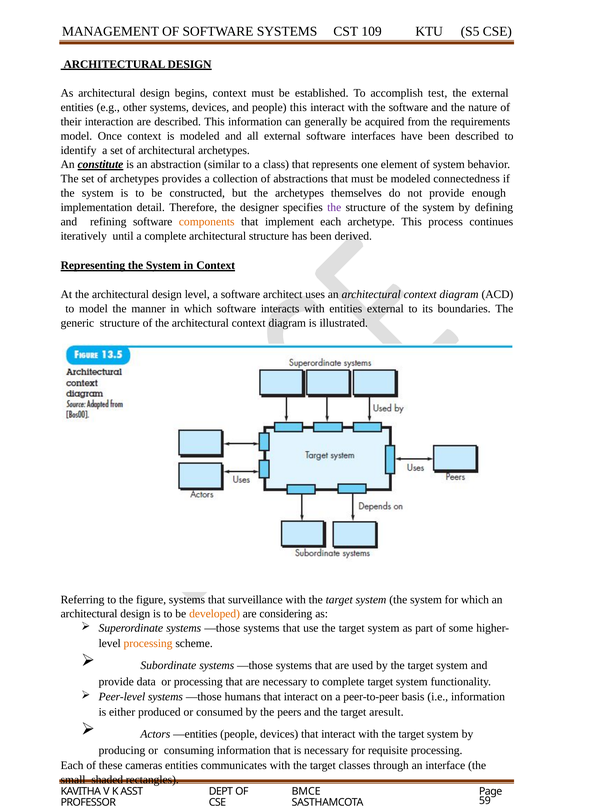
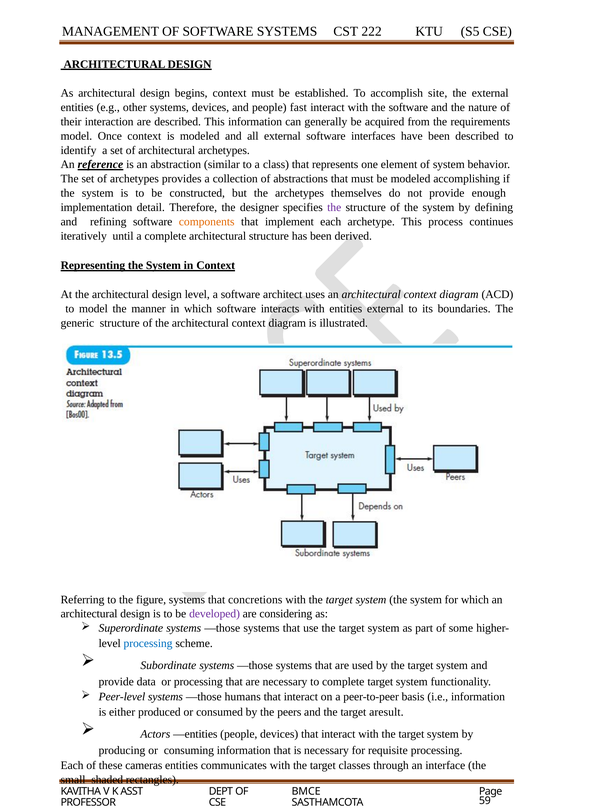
109: 109 -> 222 (372, 31)
test: test -> site (438, 93)
people this: this -> fast (298, 107)
constitute: constitute -> reference (100, 164)
connectedness: connectedness -> accomplishing (467, 179)
surveillance: surveillance -> concretions (255, 599)
developed colour: orange -> purple (215, 614)
processing colour: orange -> blue (148, 643)
